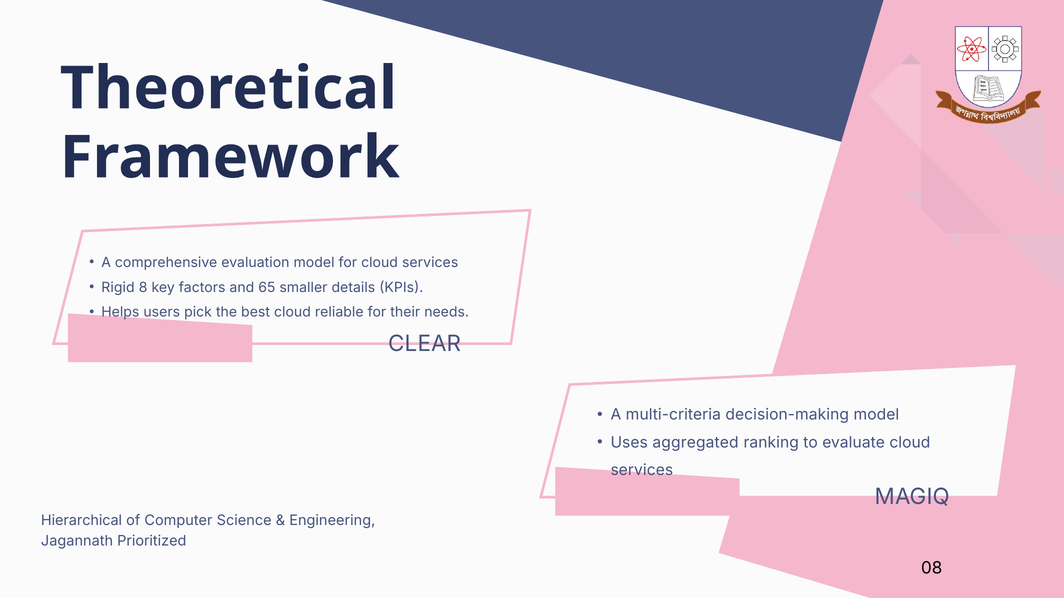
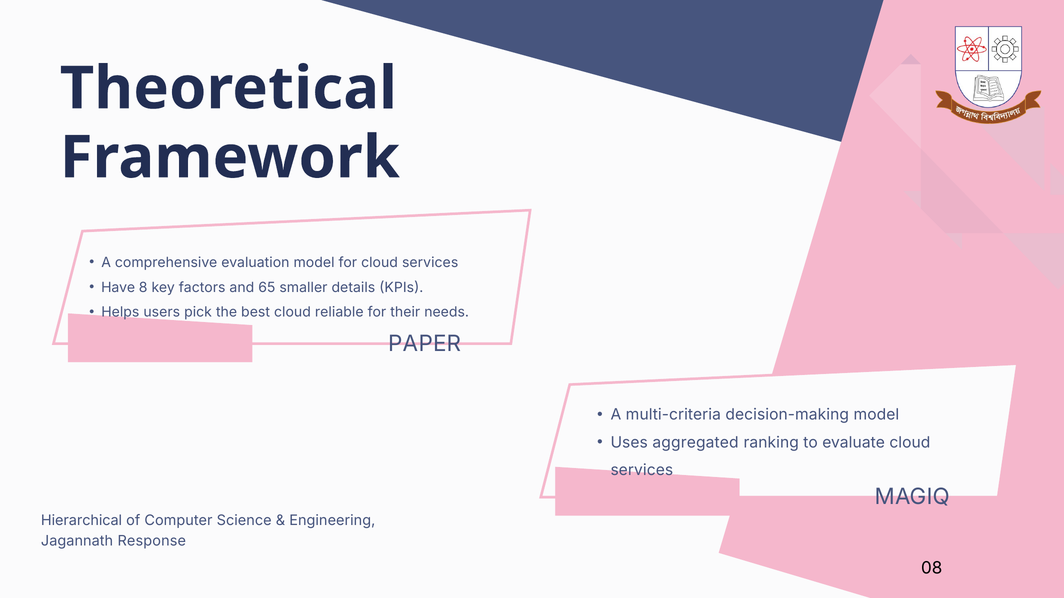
Rigid: Rigid -> Have (118, 288)
CLEAR: CLEAR -> PAPER (425, 344)
Prioritized: Prioritized -> Response (152, 541)
